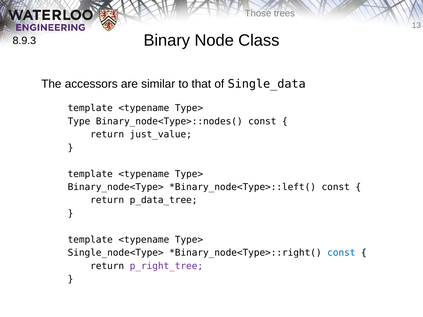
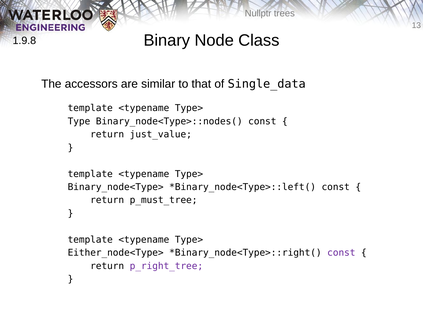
Those: Those -> Nullptr (258, 14)
8.9.3: 8.9.3 -> 1.9.8 (24, 41)
p_data_tree: p_data_tree -> p_must_tree (164, 200)
Single_node<Type>: Single_node<Type> -> Either_node<Type> (116, 253)
const colour: blue -> purple (341, 253)
